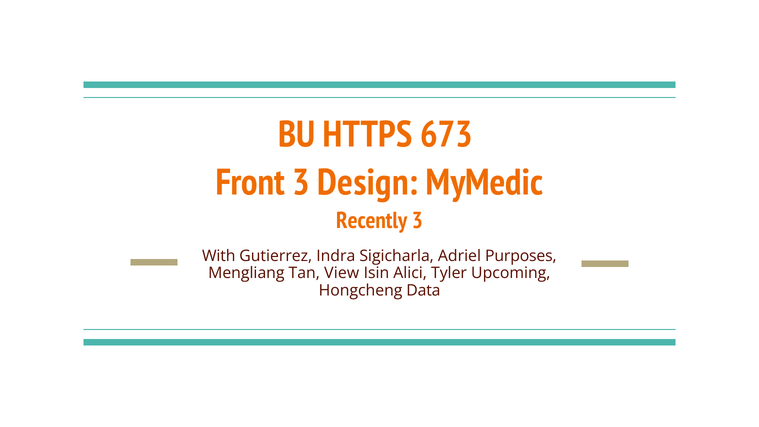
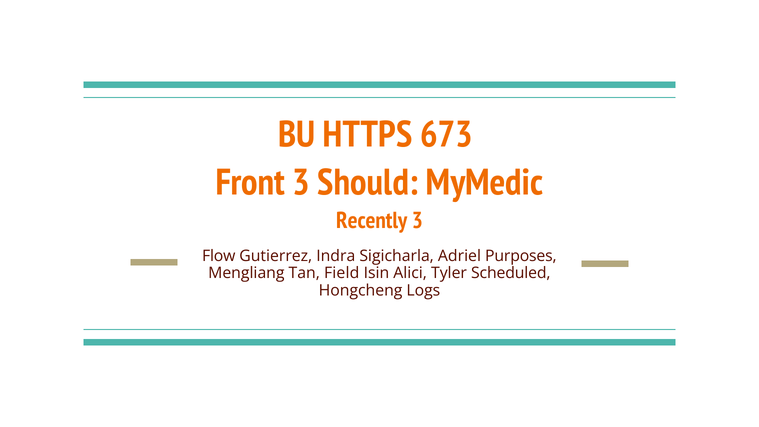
Design: Design -> Should (368, 182)
With: With -> Flow (219, 256)
View: View -> Field (342, 273)
Upcoming: Upcoming -> Scheduled (511, 273)
Data: Data -> Logs (423, 290)
